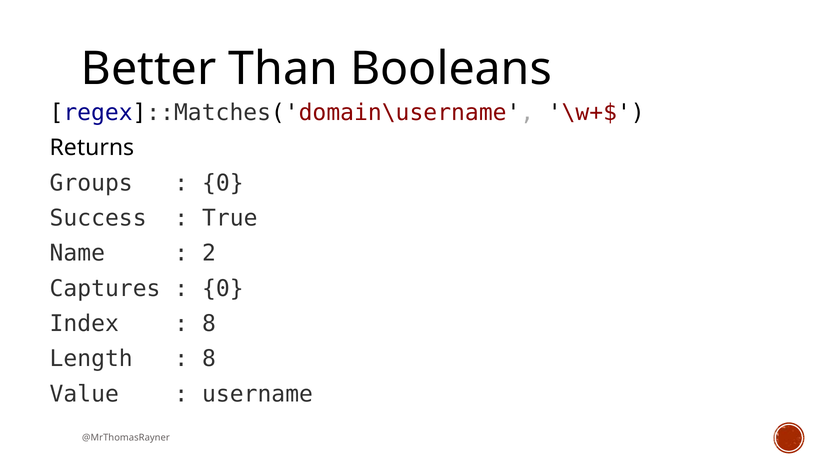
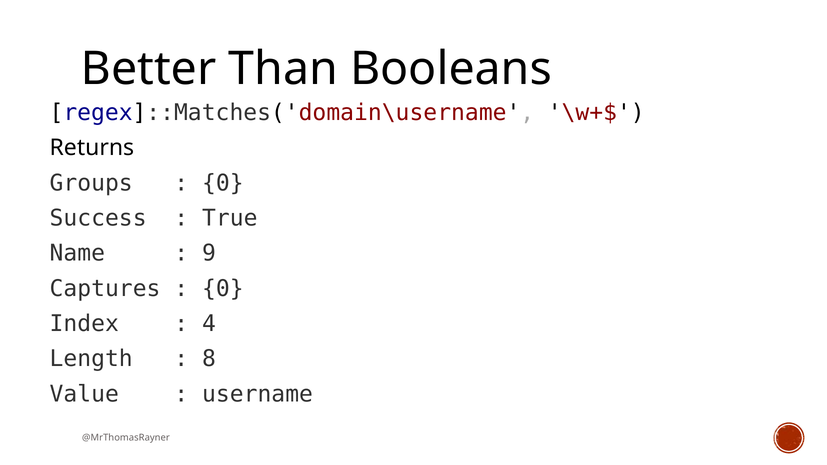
2: 2 -> 9 (209, 253)
8: 8 -> 4 (209, 324)
